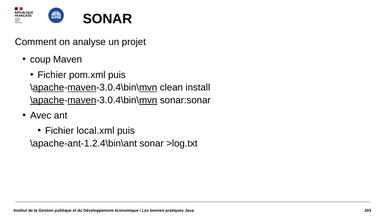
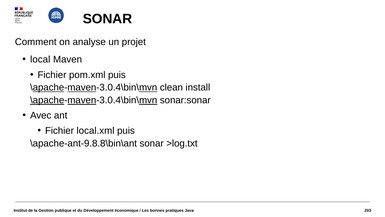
coup: coup -> local (40, 59)
\apache-ant-1.2.4\bin\ant: \apache-ant-1.2.4\bin\ant -> \apache-ant-9.8.8\bin\ant (84, 143)
